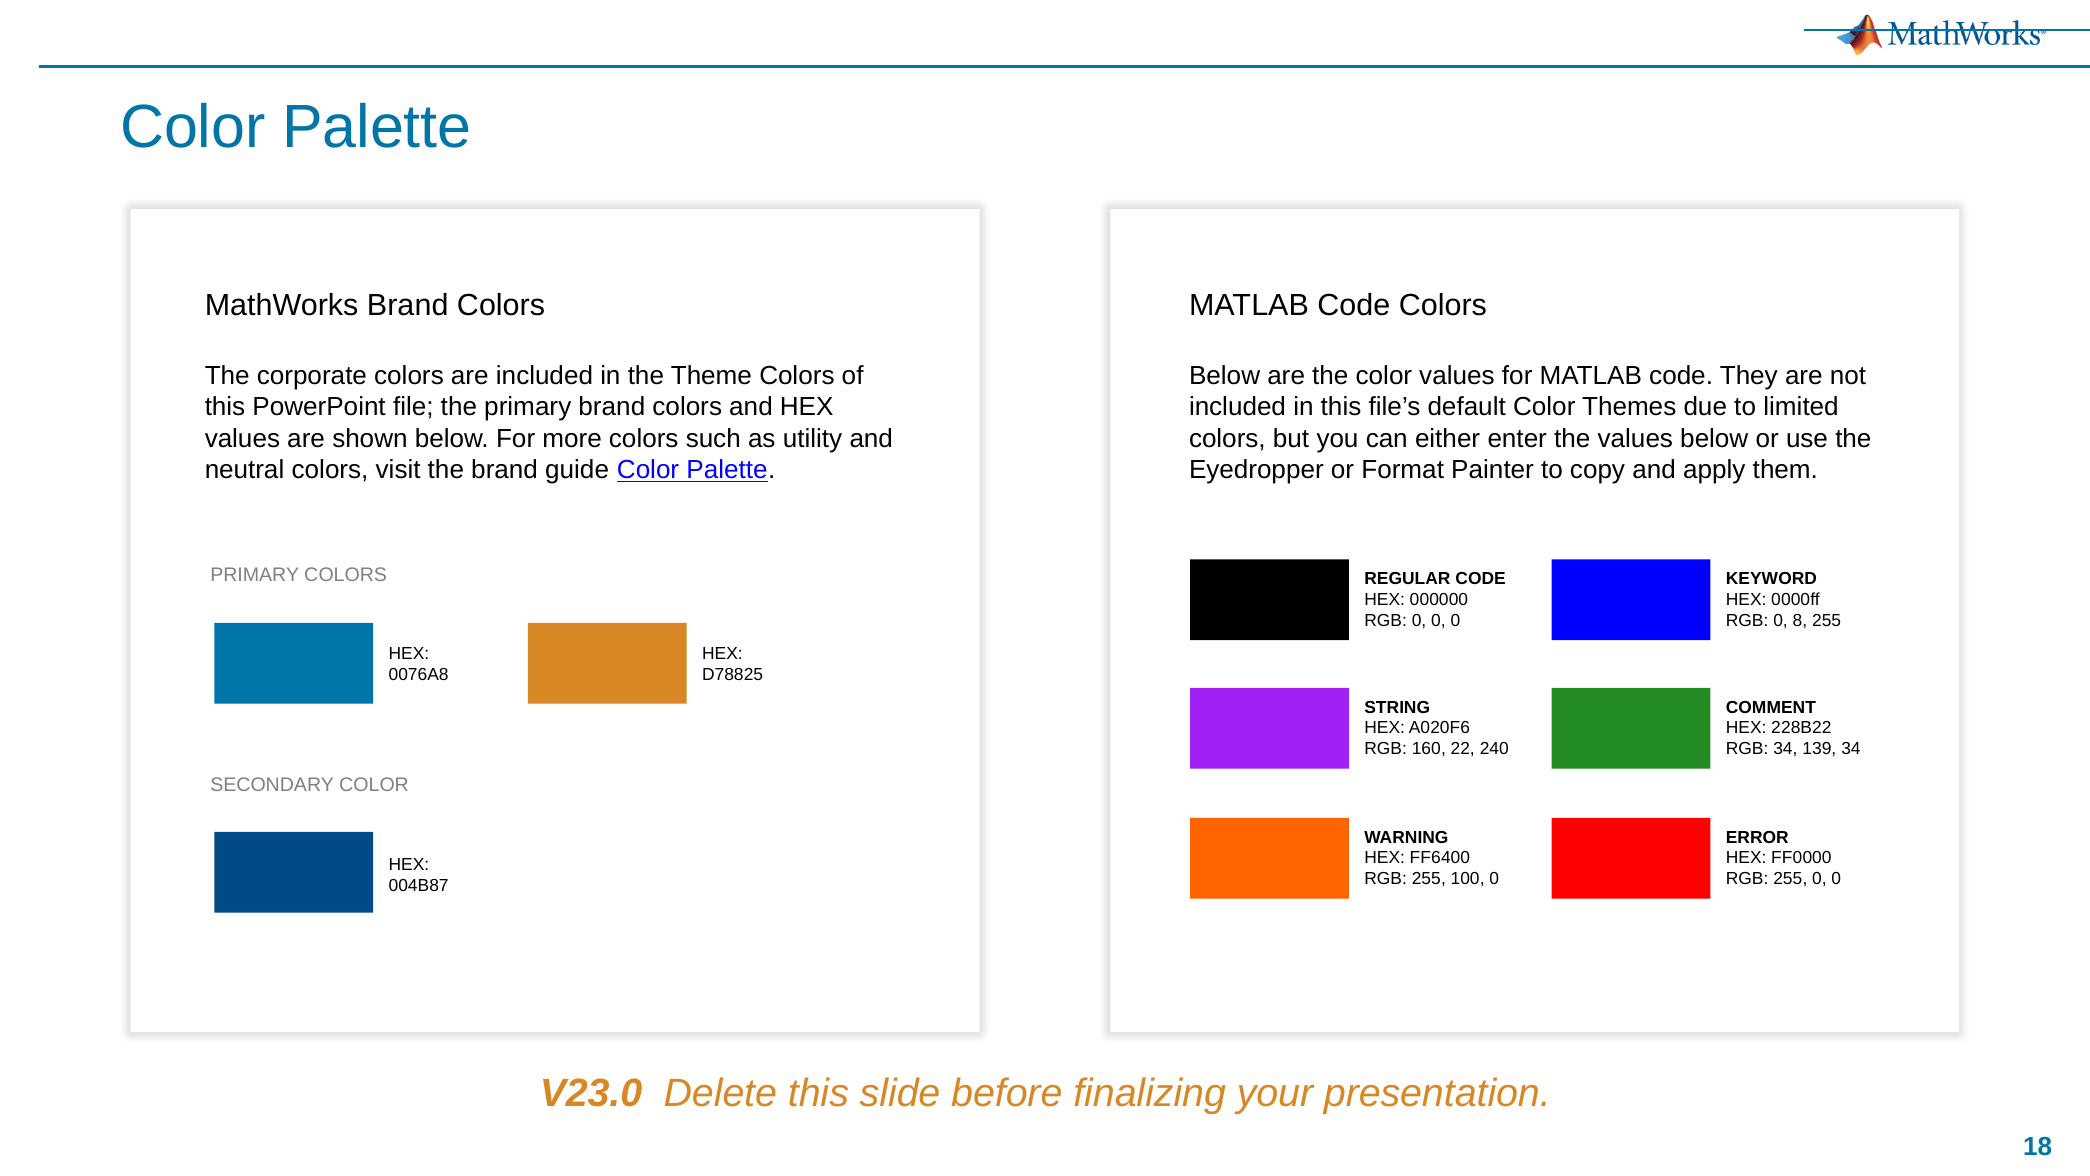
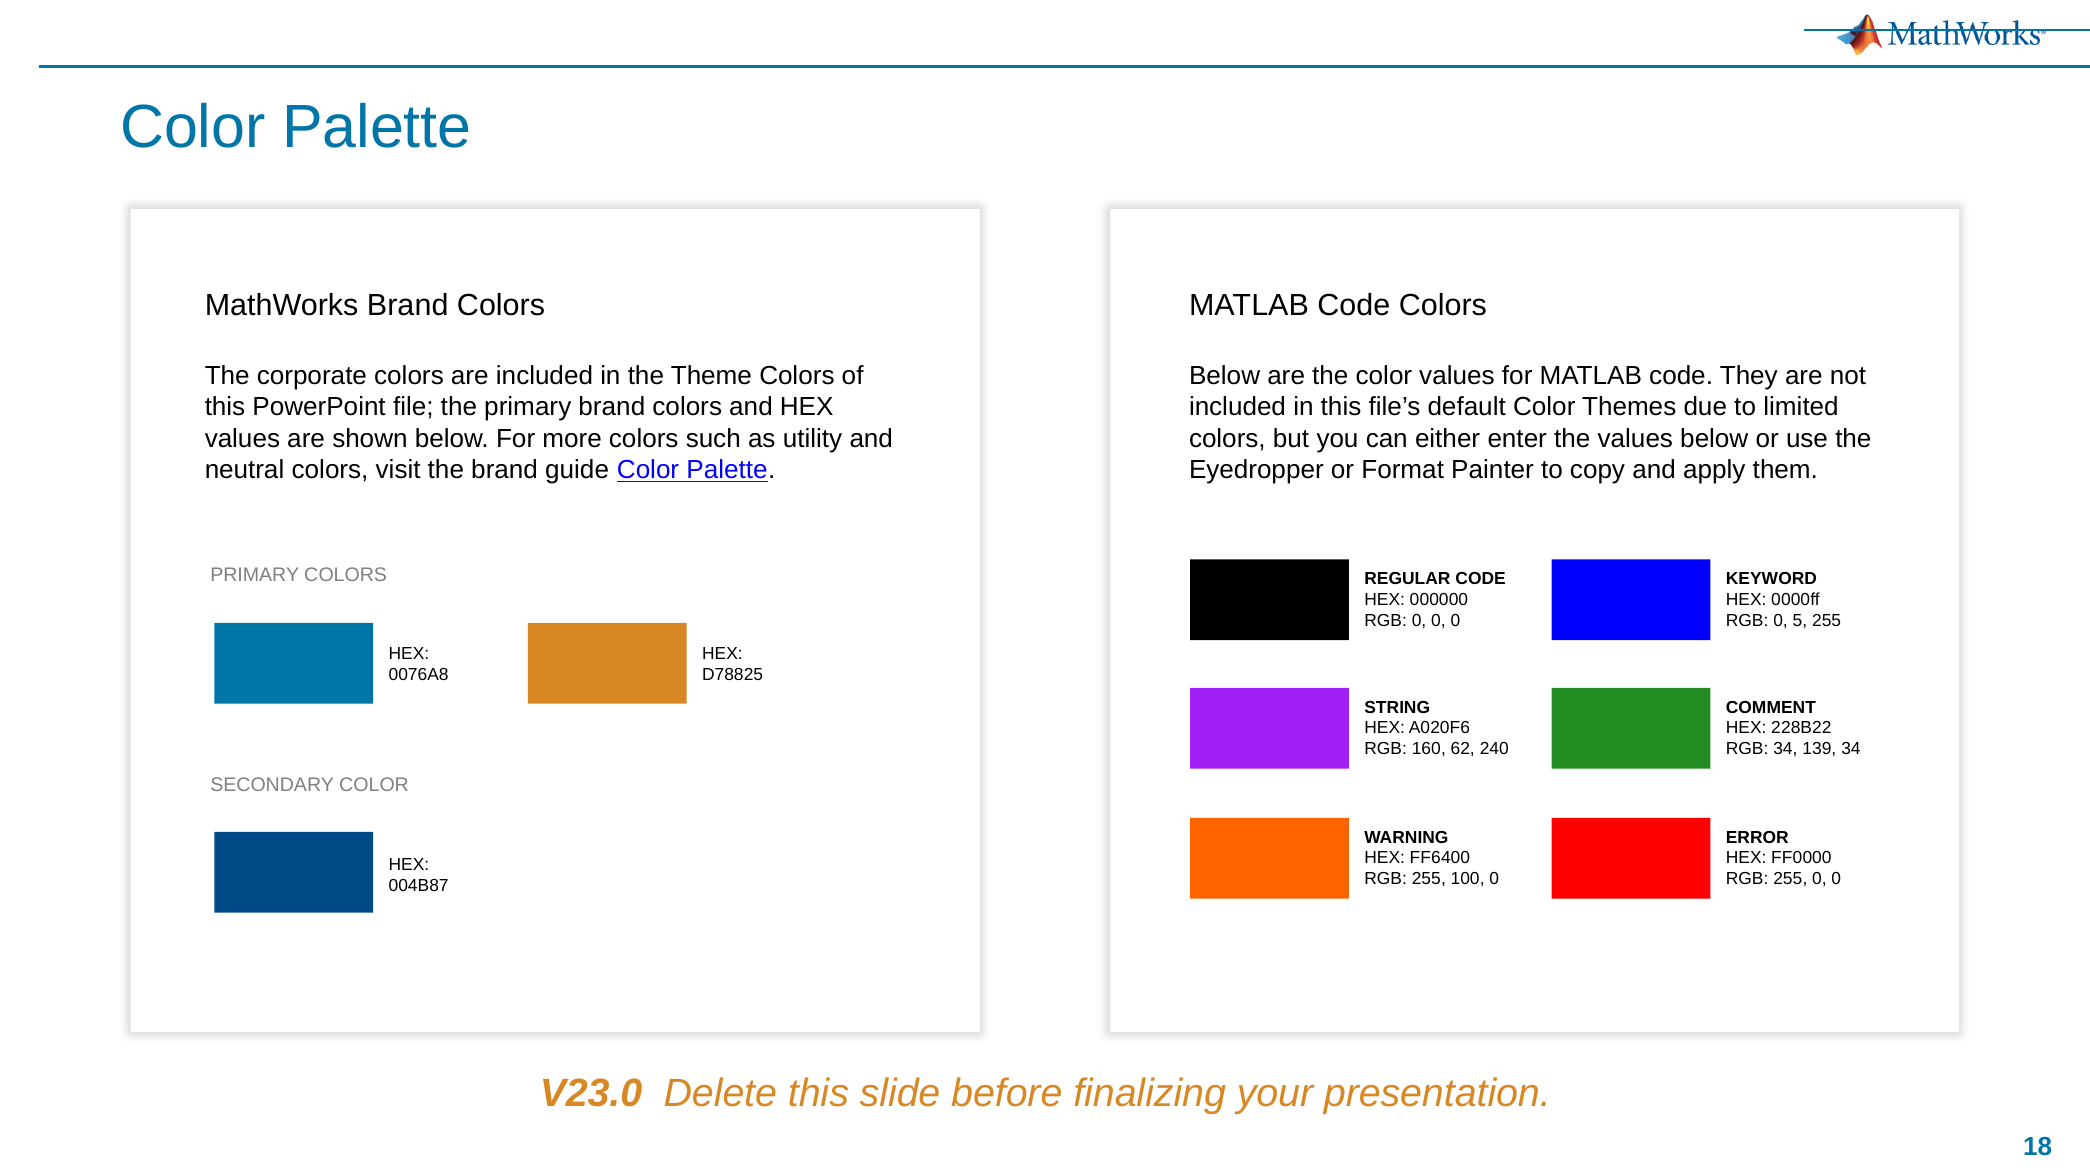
8: 8 -> 5 (1800, 620)
22: 22 -> 62 (1463, 749)
